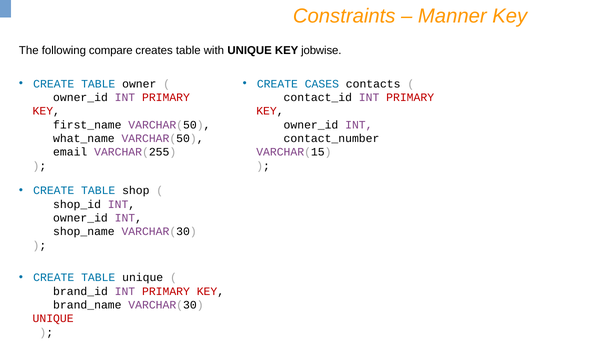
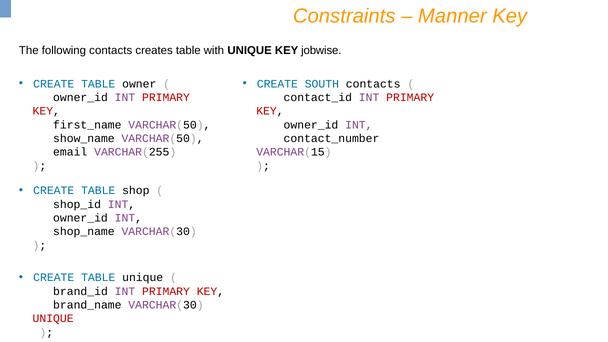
following compare: compare -> contacts (111, 51)
CASES: CASES -> SOUTH (322, 84)
what_name: what_name -> show_name (84, 138)
